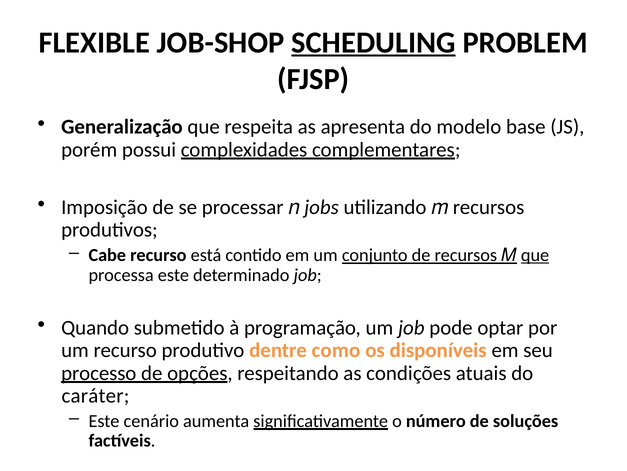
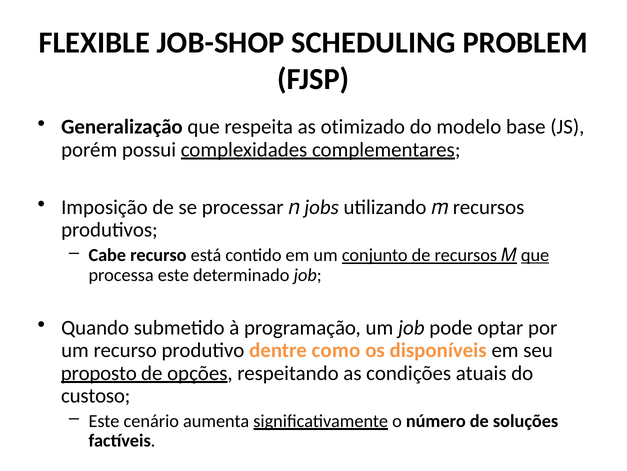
SCHEDULING underline: present -> none (374, 42)
apresenta: apresenta -> otimizado (363, 127)
processo: processo -> proposto (99, 373)
caráter: caráter -> custoso (96, 395)
